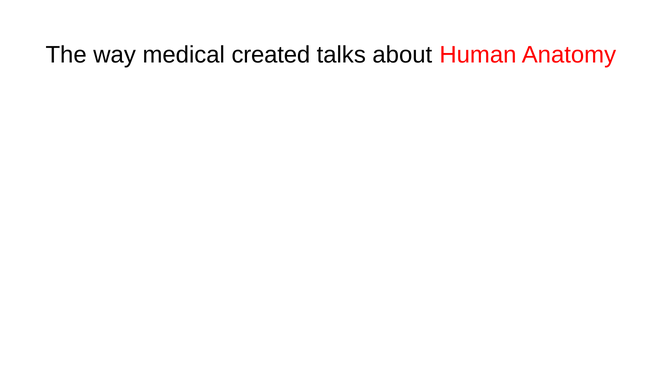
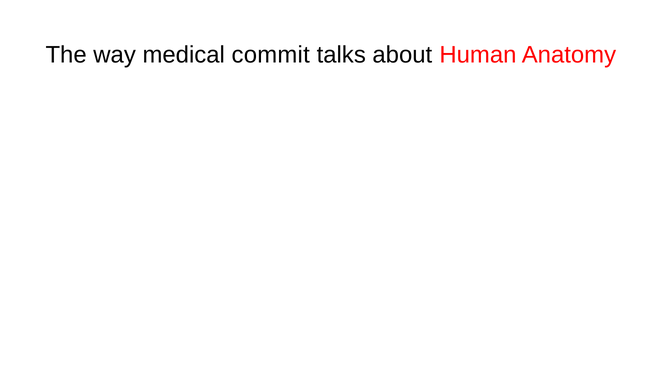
created: created -> commit (271, 55)
